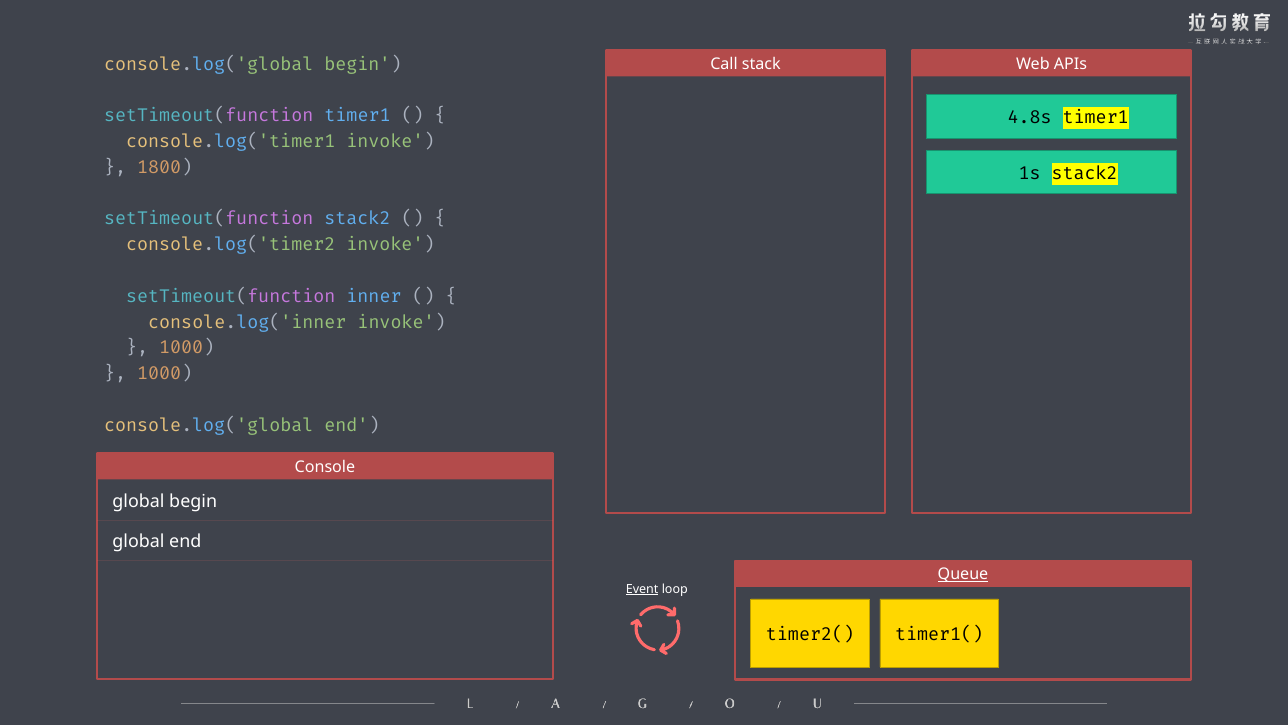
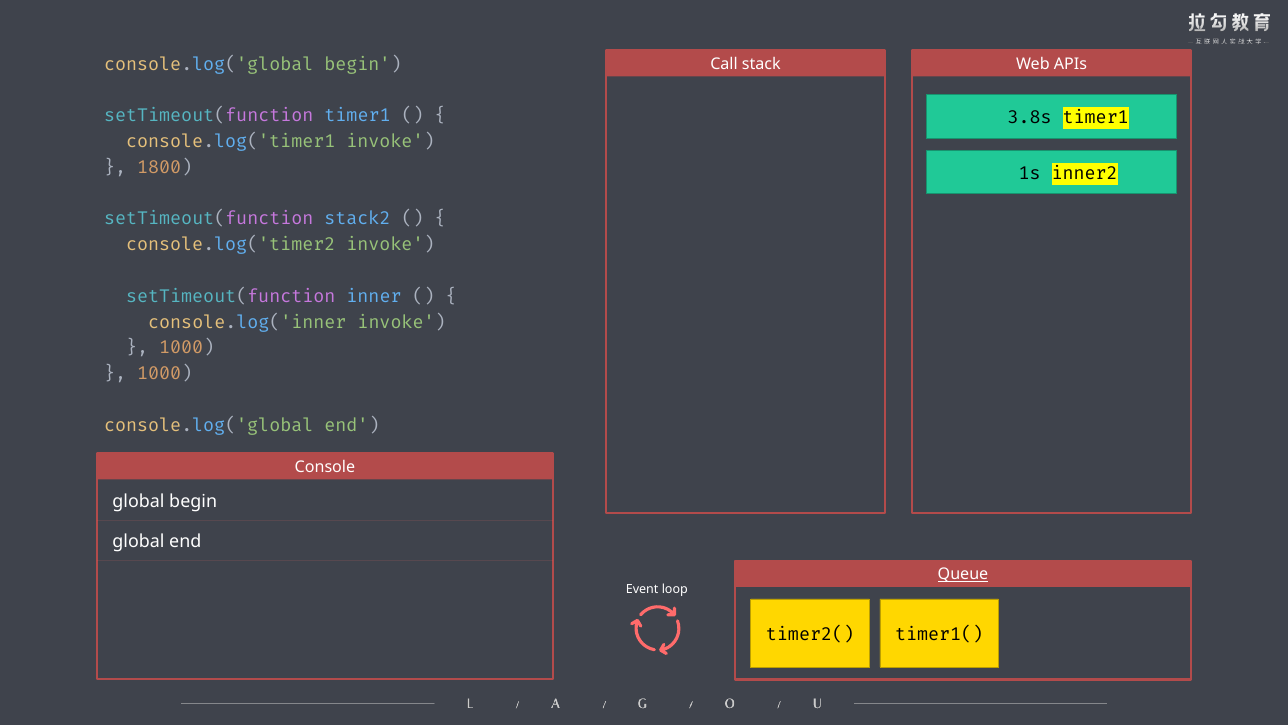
4.8s: 4.8s -> 3.8s (1030, 117)
1s stack2: stack2 -> inner2 (1085, 173)
Event underline: present -> none (642, 588)
